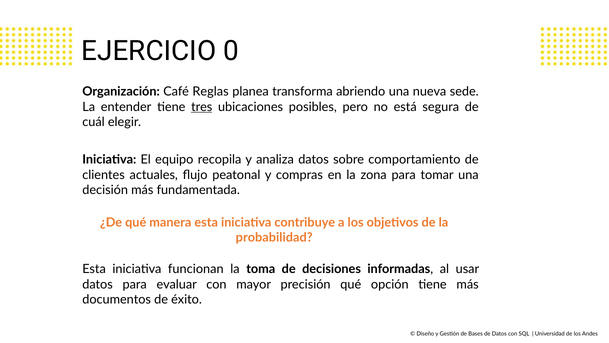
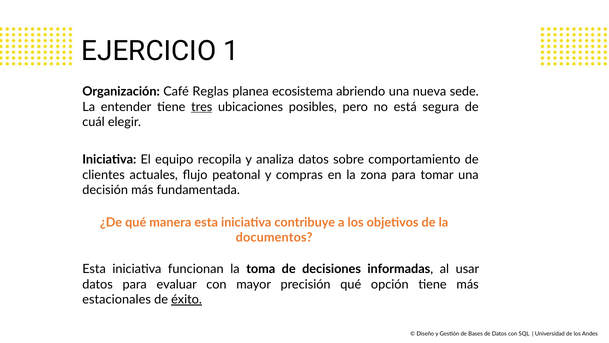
0: 0 -> 1 (231, 51)
transforma: transforma -> ecosistema (303, 91)
probabilidad: probabilidad -> documentos (274, 237)
documentos: documentos -> estacionales (117, 299)
éxito underline: none -> present (187, 299)
